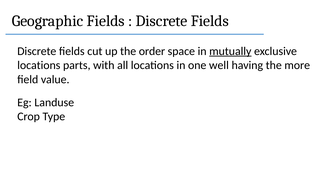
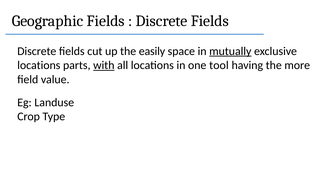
order: order -> easily (152, 51)
with underline: none -> present (104, 65)
well: well -> tool (219, 65)
